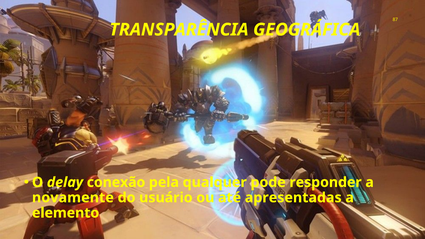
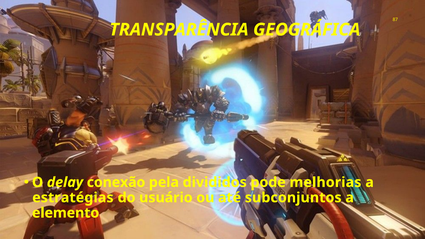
qualquer: qualquer -> divididos (215, 182)
responder: responder -> melhorias (325, 182)
novamente: novamente -> estratégias (73, 198)
apresentadas: apresentadas -> subconjuntos (293, 198)
